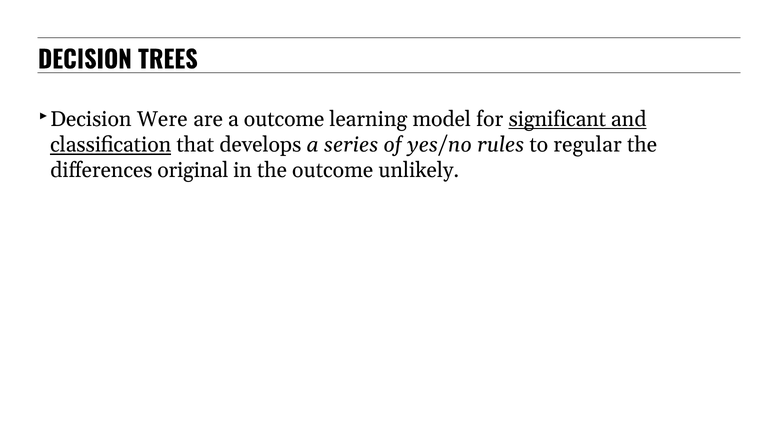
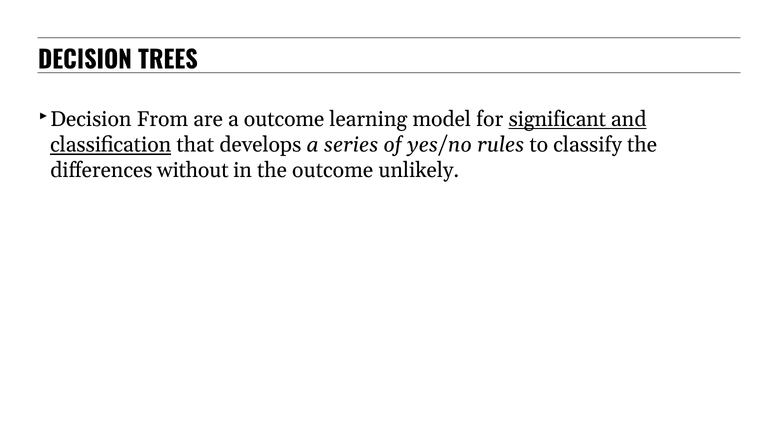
Were: Were -> From (162, 119)
regular: regular -> classify (588, 145)
original: original -> without (193, 170)
